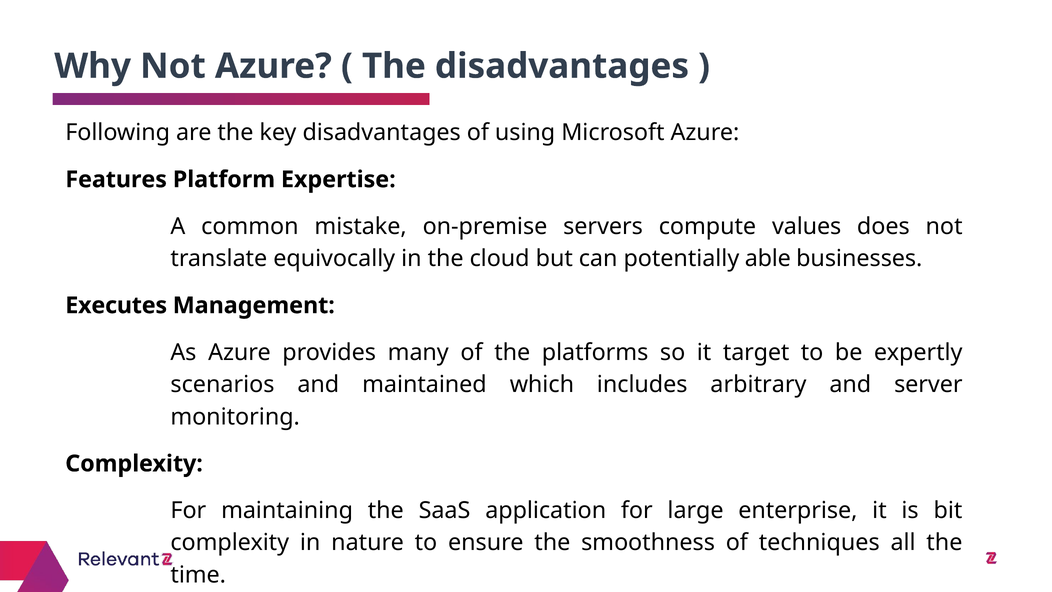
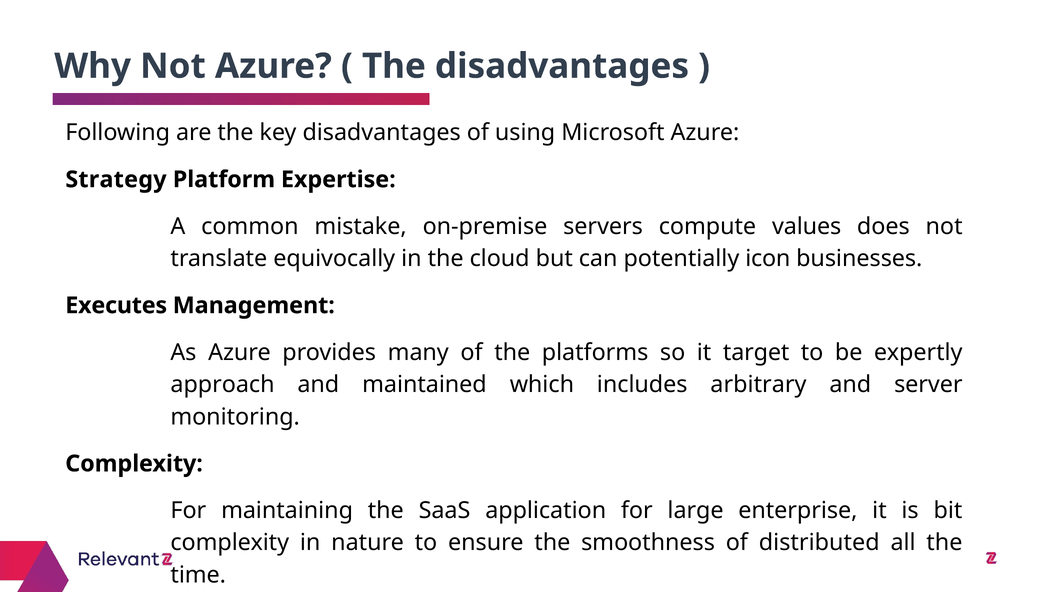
Features: Features -> Strategy (116, 179)
able: able -> icon (768, 259)
scenarios: scenarios -> approach (223, 384)
techniques: techniques -> distributed (819, 543)
